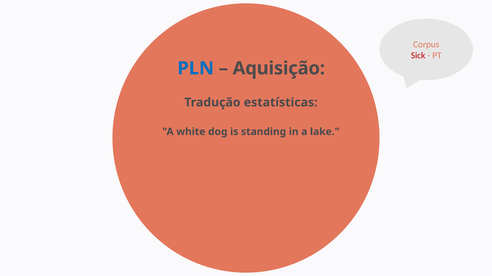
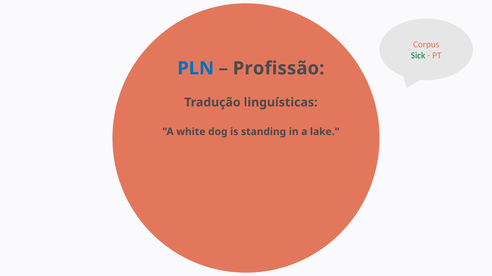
Sick colour: red -> green (418, 56)
Aquisição: Aquisição -> Profissão (279, 69)
estatísticas: estatísticas -> linguísticas (281, 103)
